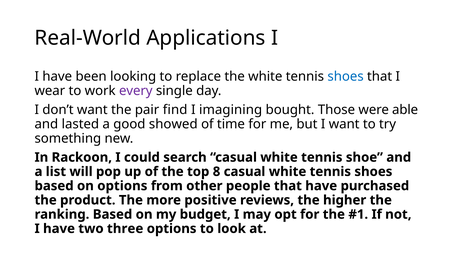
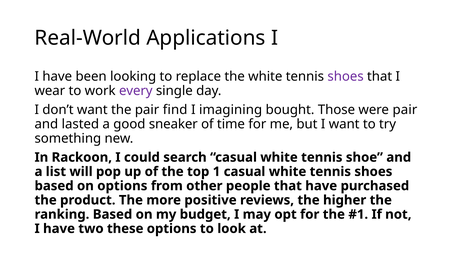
shoes colour: blue -> purple (346, 77)
were able: able -> pair (405, 110)
showed: showed -> sneaker (173, 124)
8: 8 -> 1 (217, 171)
three: three -> these (125, 228)
